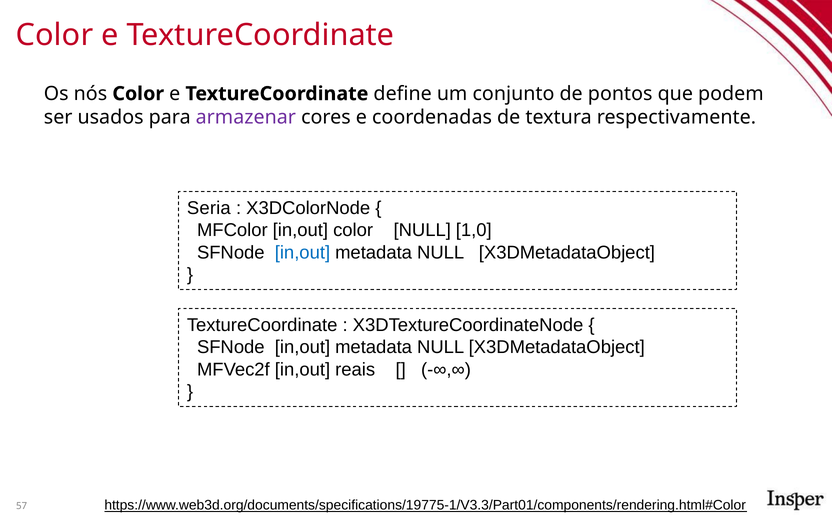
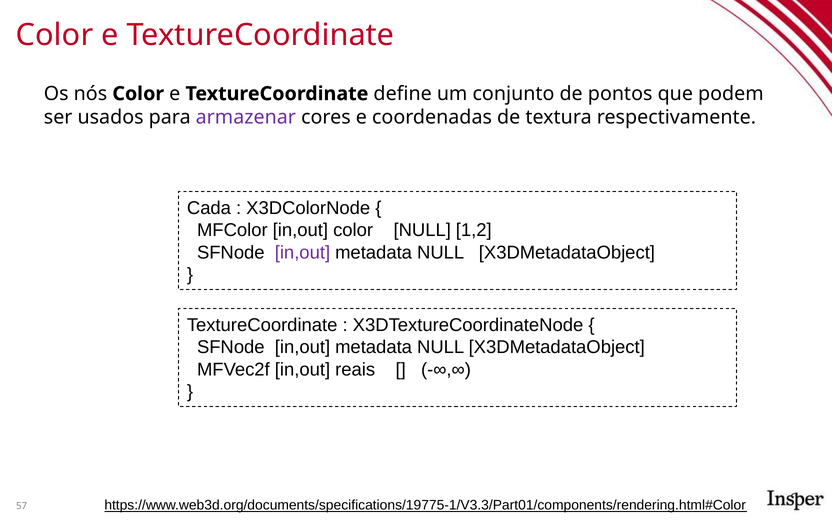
Seria: Seria -> Cada (209, 208)
1,0: 1,0 -> 1,2 (474, 230)
in,out colour: blue -> purple (302, 252)
